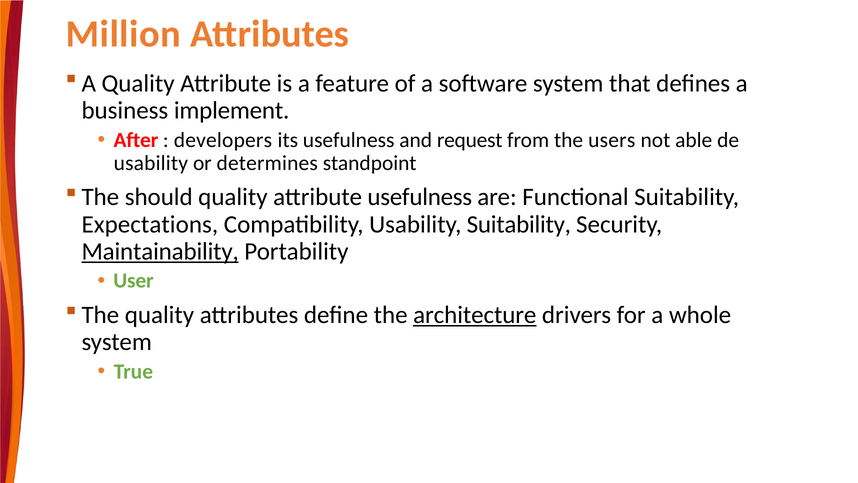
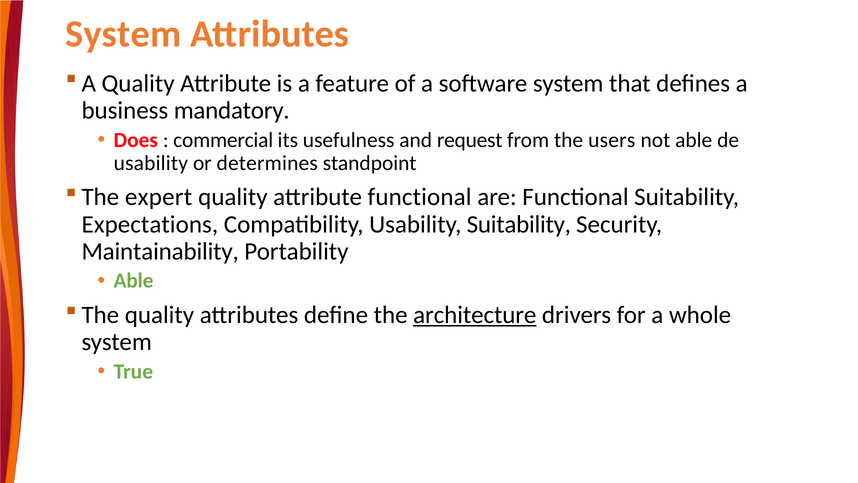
Million: Million -> System (123, 34)
implement: implement -> mandatory (232, 110)
After: After -> Does (136, 140)
developers: developers -> commercial (223, 140)
should: should -> expert (159, 197)
attribute usefulness: usefulness -> functional (420, 197)
Maintainability underline: present -> none (160, 251)
User: User -> Able (133, 281)
